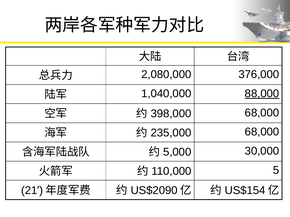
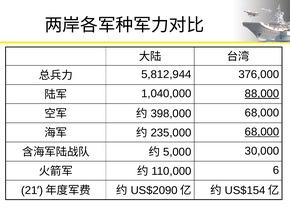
2,080,000: 2,080,000 -> 5,812,944 (166, 75)
68,000 underline: none -> present (262, 132)
5: 5 -> 6 (276, 171)
